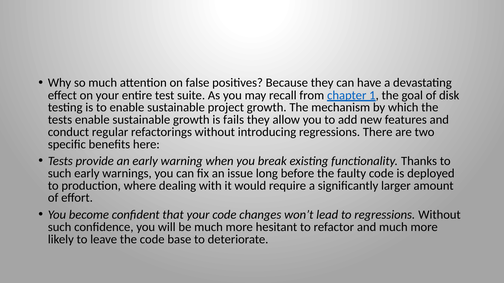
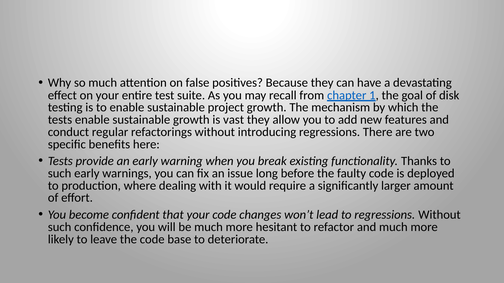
fails: fails -> vast (234, 120)
